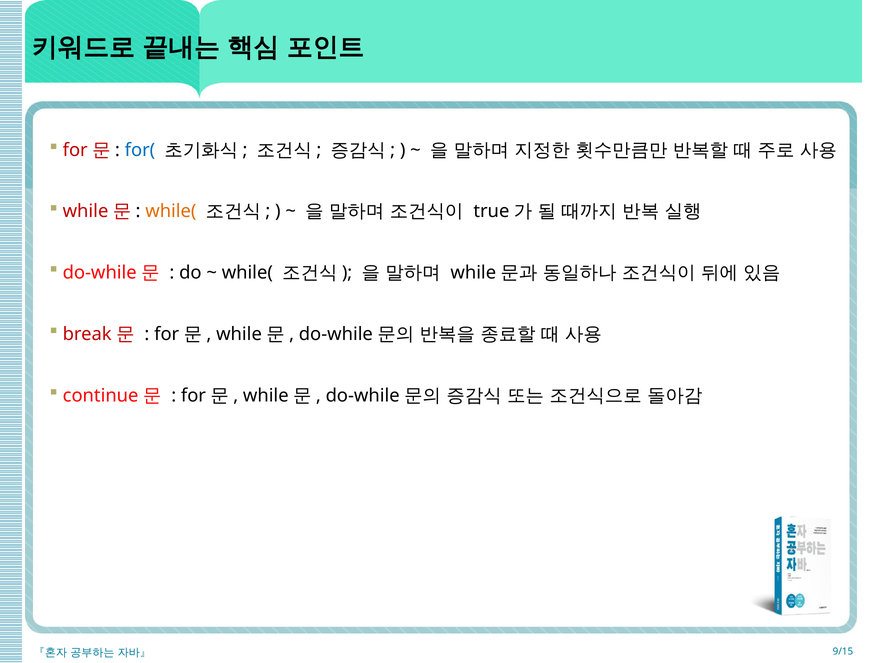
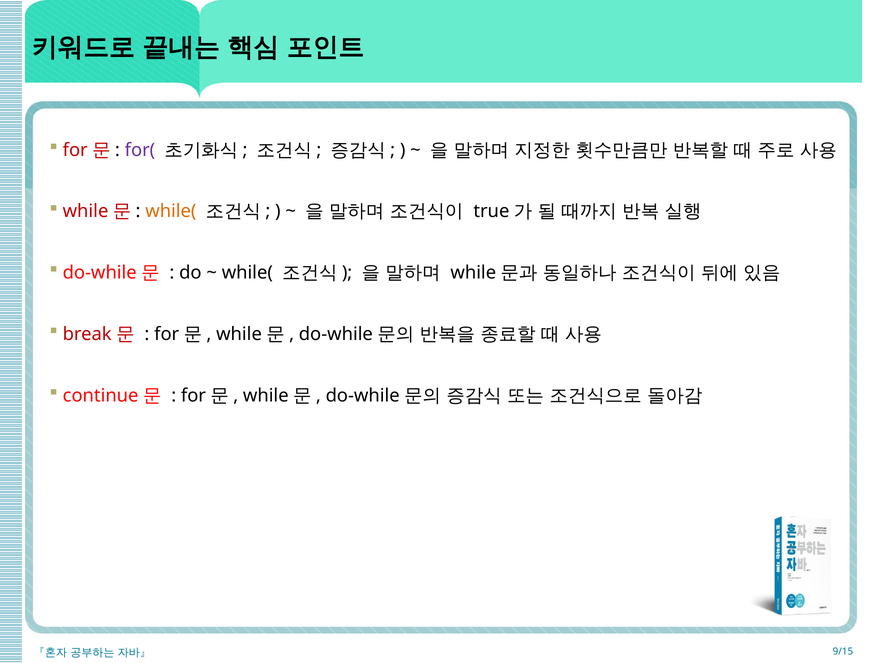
for( colour: blue -> purple (140, 150)
